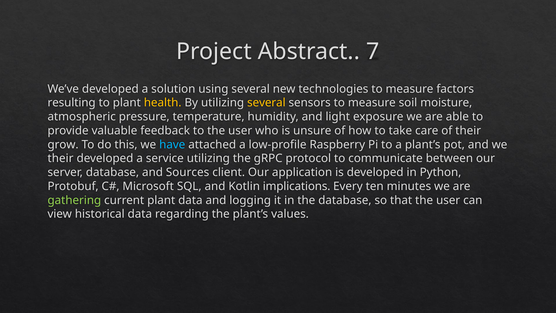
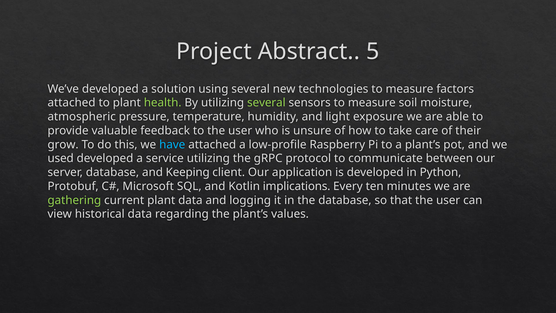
7: 7 -> 5 (373, 52)
resulting: resulting -> attached (72, 103)
health colour: yellow -> light green (163, 103)
several colour: yellow -> light green (266, 103)
their: their -> used (61, 158)
Sources: Sources -> Keeping (188, 172)
